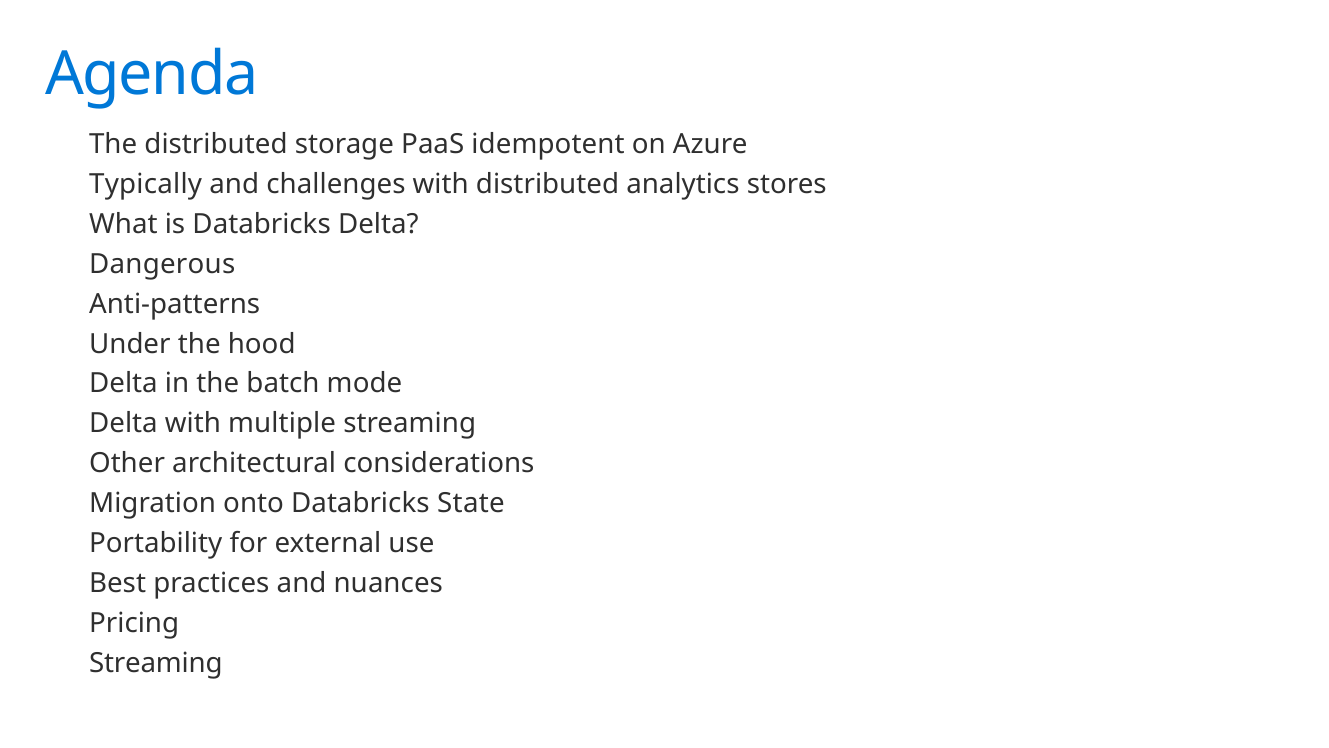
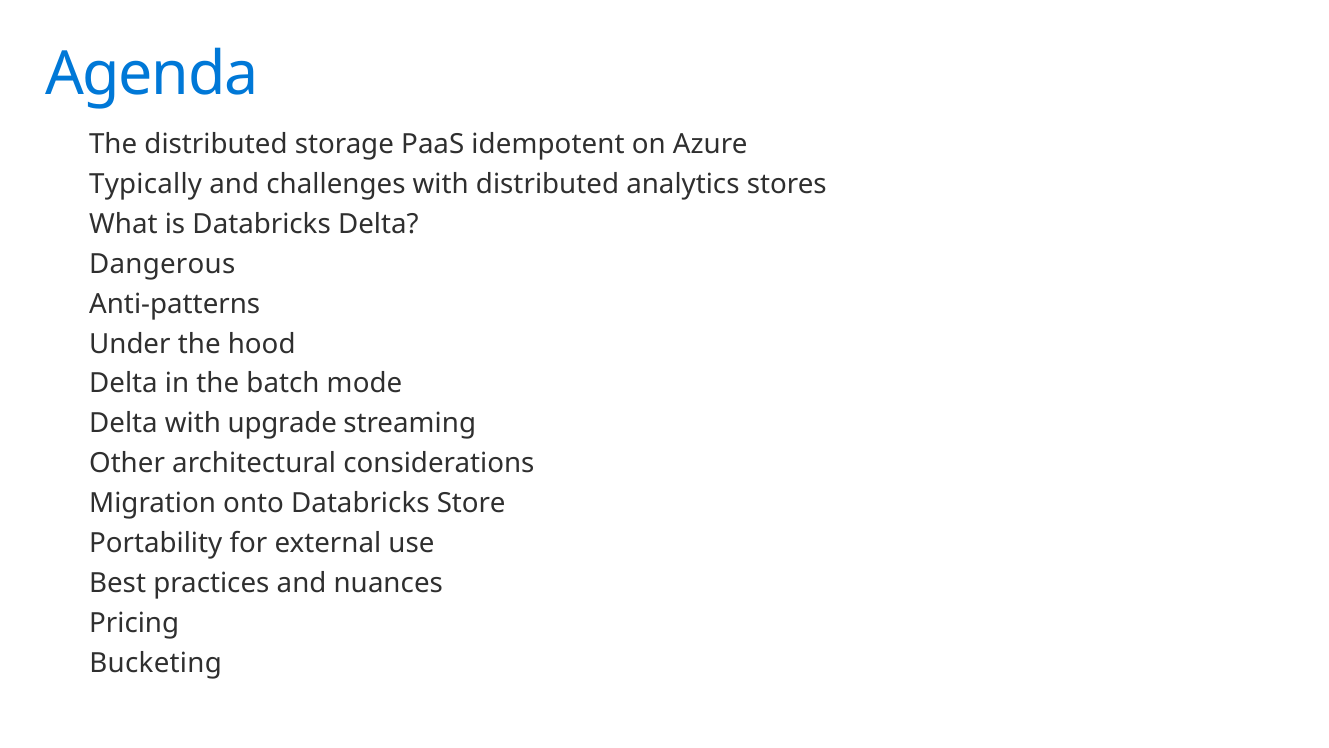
multiple: multiple -> upgrade (282, 423)
State: State -> Store (471, 503)
Streaming: Streaming -> Bucketing (156, 663)
